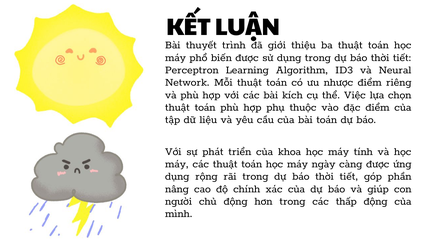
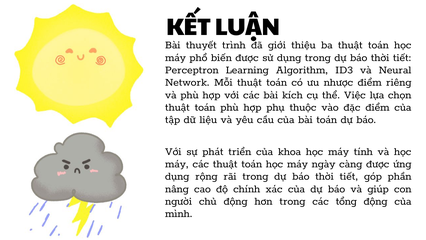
thấp: thấp -> tổng (346, 201)
